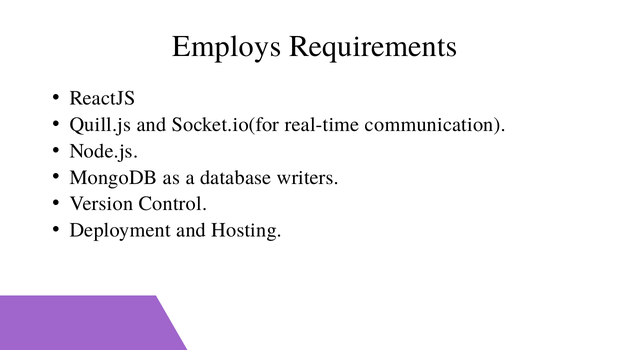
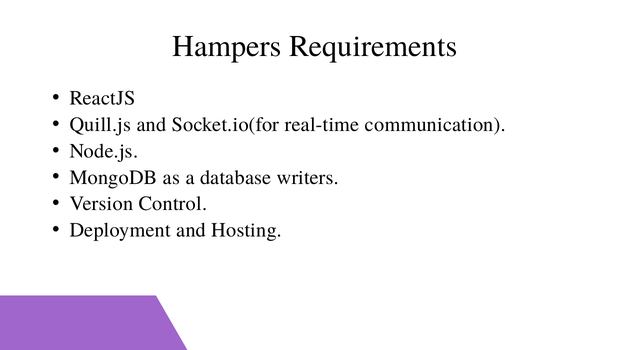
Employs: Employs -> Hampers (227, 46)
